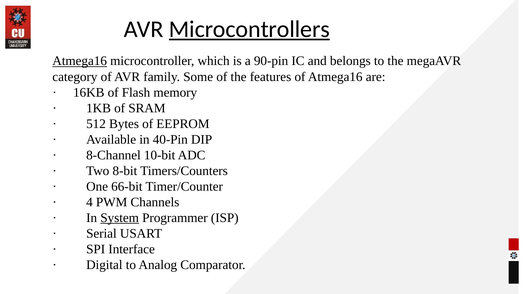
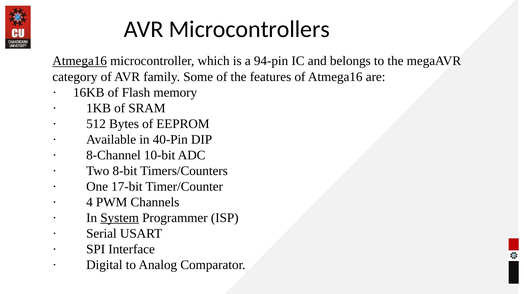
Microcontrollers underline: present -> none (249, 29)
90-pin: 90-pin -> 94-pin (271, 61)
66-bit: 66-bit -> 17-bit (127, 187)
